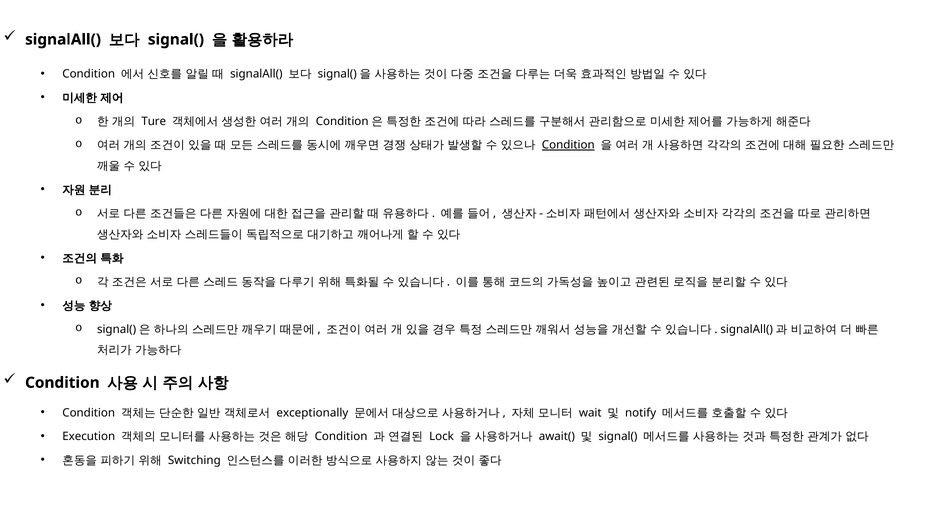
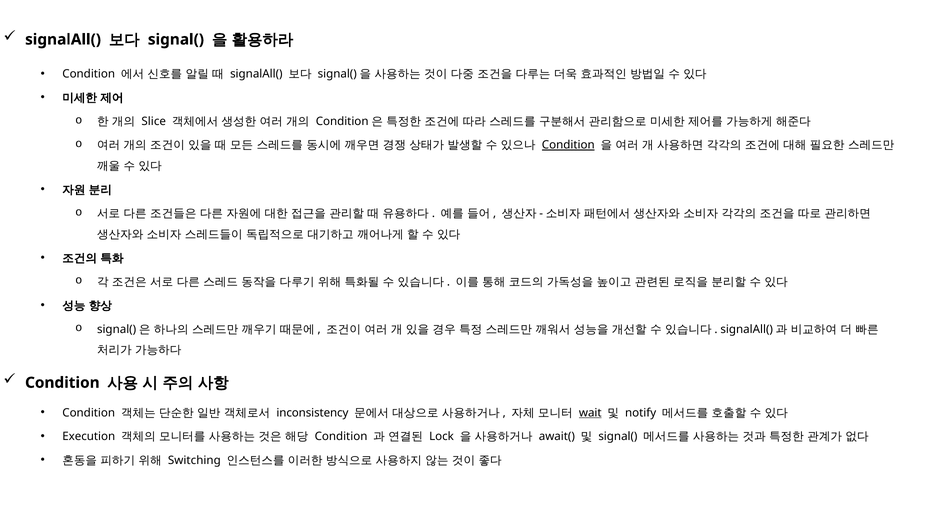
Ture: Ture -> Slice (154, 121)
exceptionally: exceptionally -> inconsistency (312, 413)
wait underline: none -> present (590, 413)
